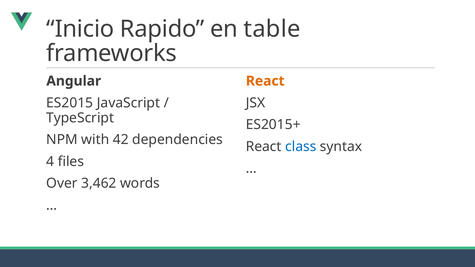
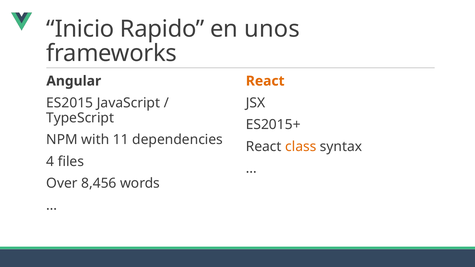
table: table -> unos (272, 29)
42: 42 -> 11 (121, 140)
class colour: blue -> orange (301, 147)
3,462: 3,462 -> 8,456 (99, 183)
